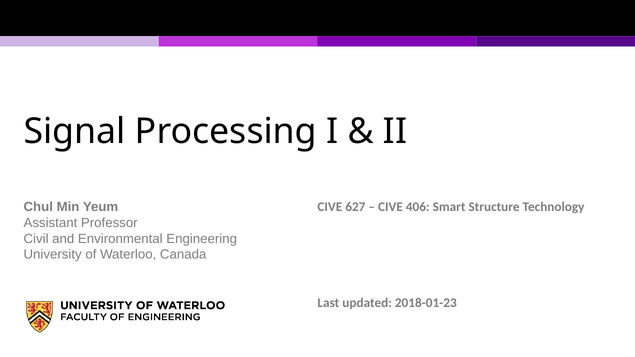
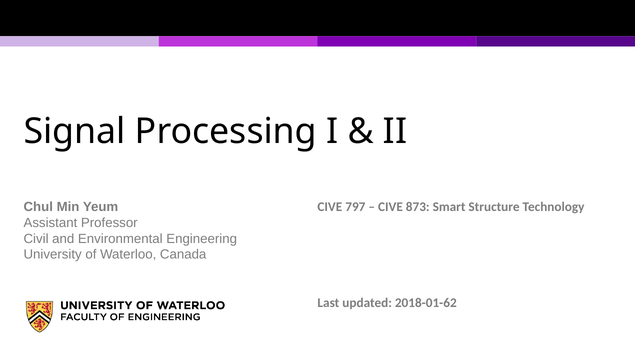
627: 627 -> 797 (355, 207)
406: 406 -> 873 (418, 207)
2018-01-23: 2018-01-23 -> 2018-01-62 (426, 303)
